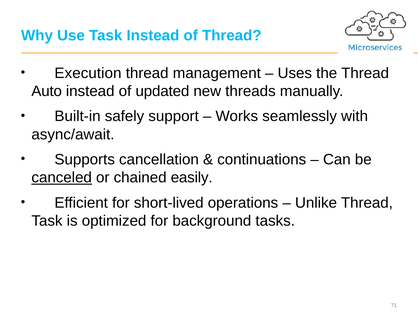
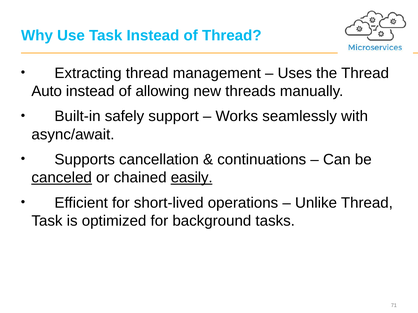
Execution: Execution -> Extracting (88, 73)
updated: updated -> allowing (162, 91)
easily underline: none -> present (192, 178)
